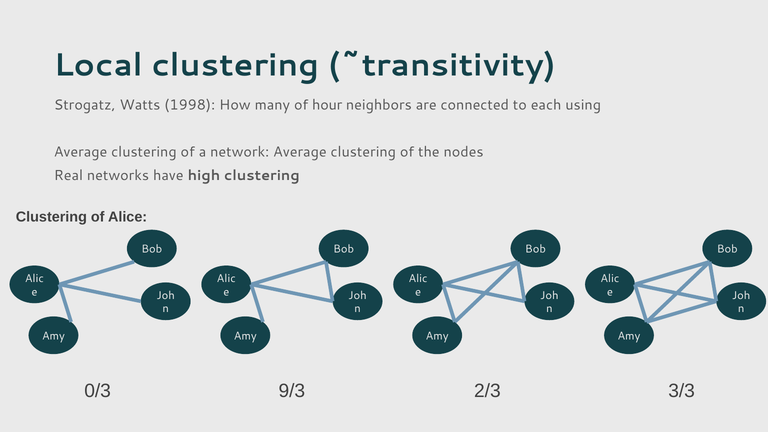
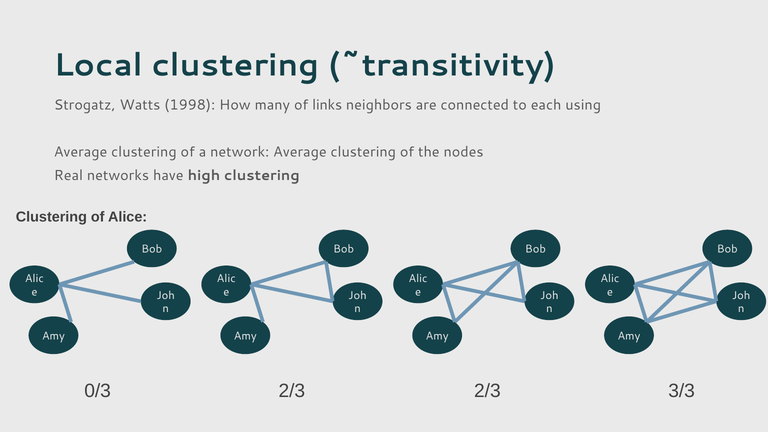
hour: hour -> links (327, 105)
9/3: 9/3 -> 2/3 (292, 391)
